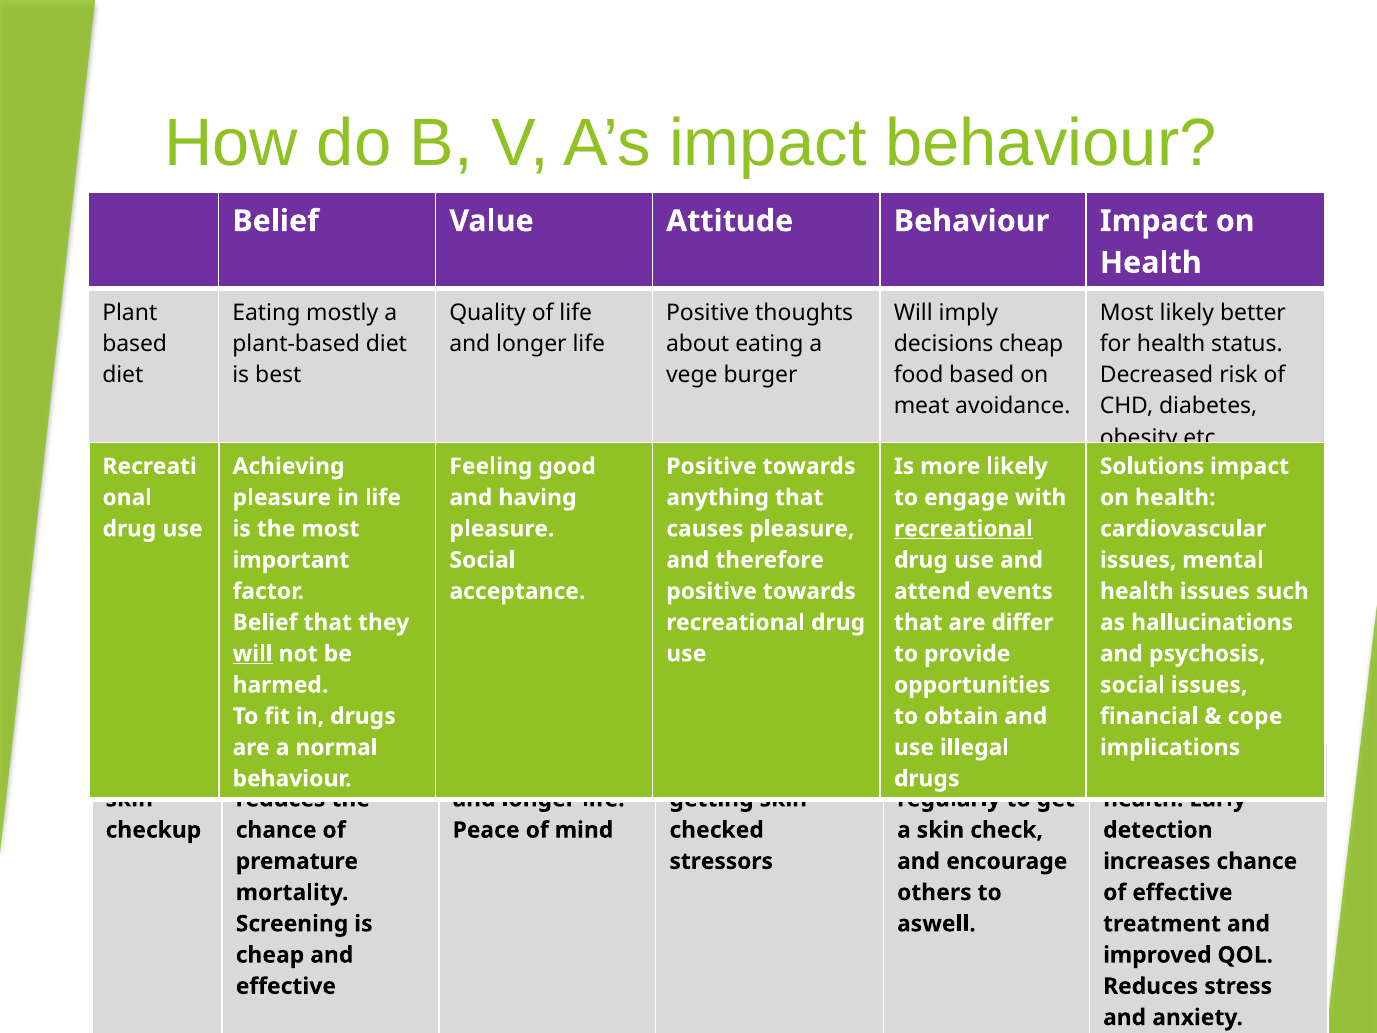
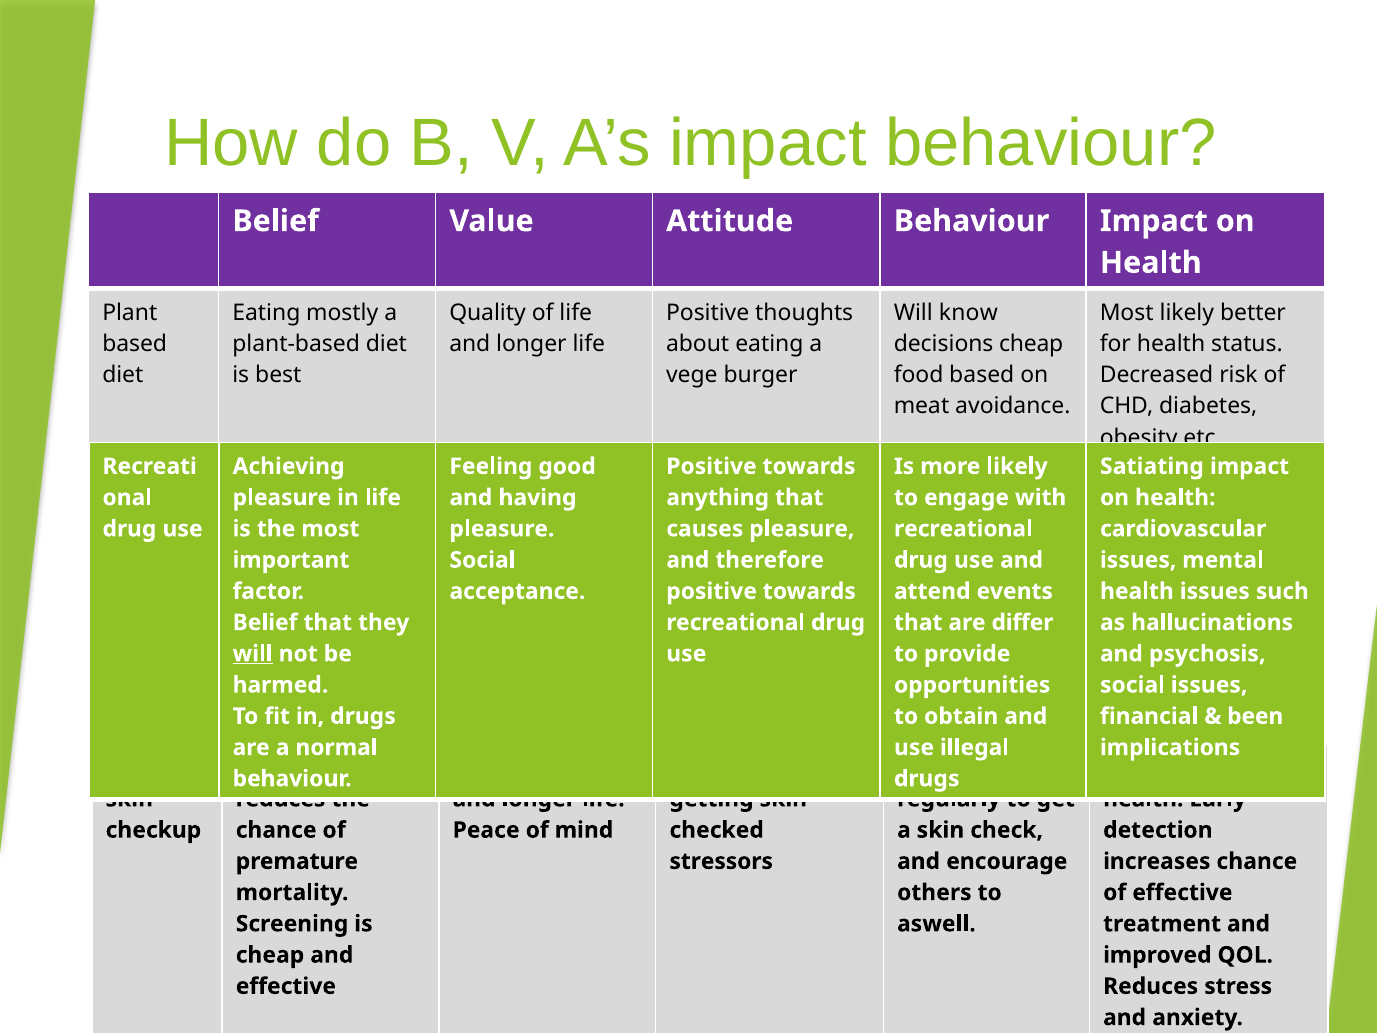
imply: imply -> know (968, 312)
Solutions: Solutions -> Satiating (1152, 466)
recreational underline: present -> none (963, 529)
cope: cope -> been (1255, 716)
